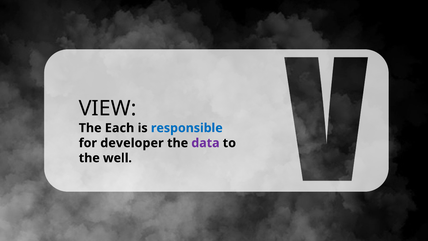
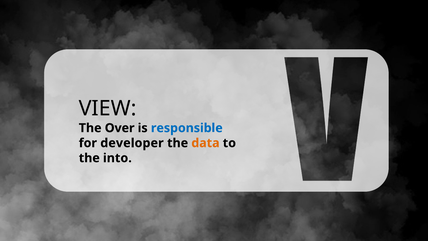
Each: Each -> Over (120, 128)
data colour: purple -> orange (205, 143)
well: well -> into (117, 158)
